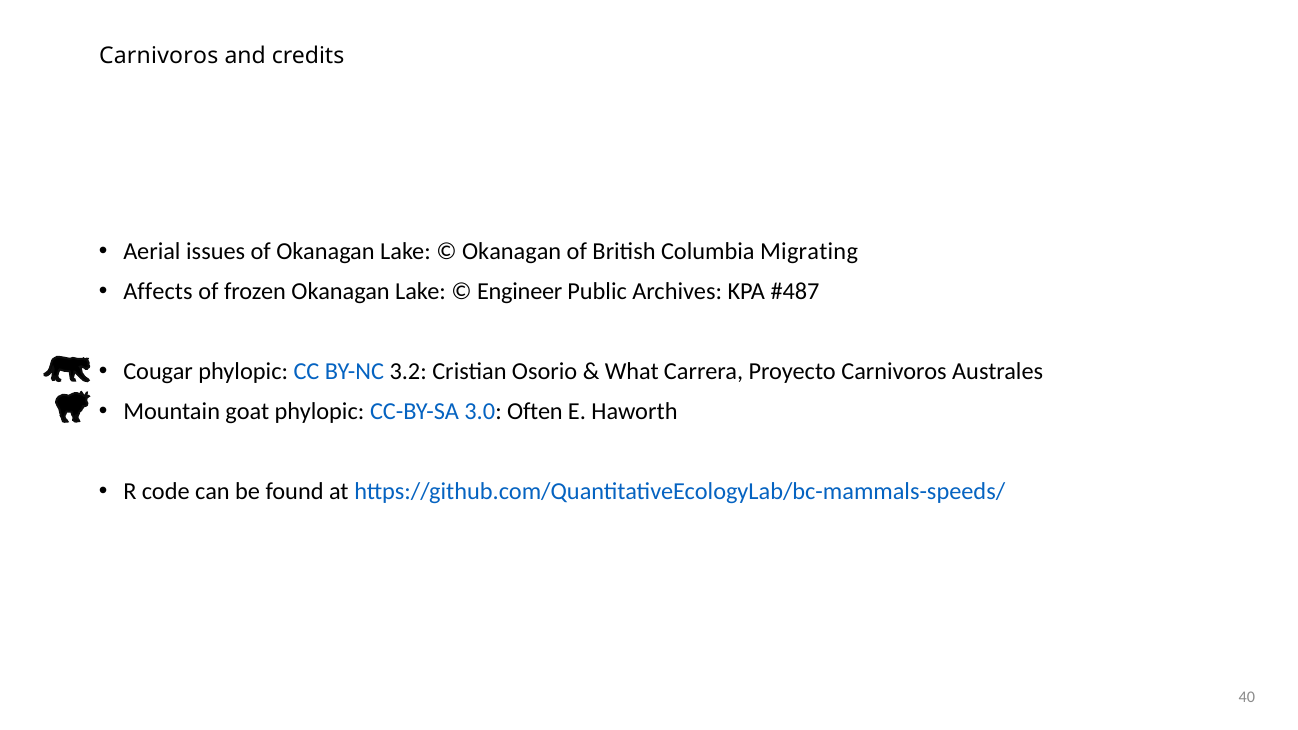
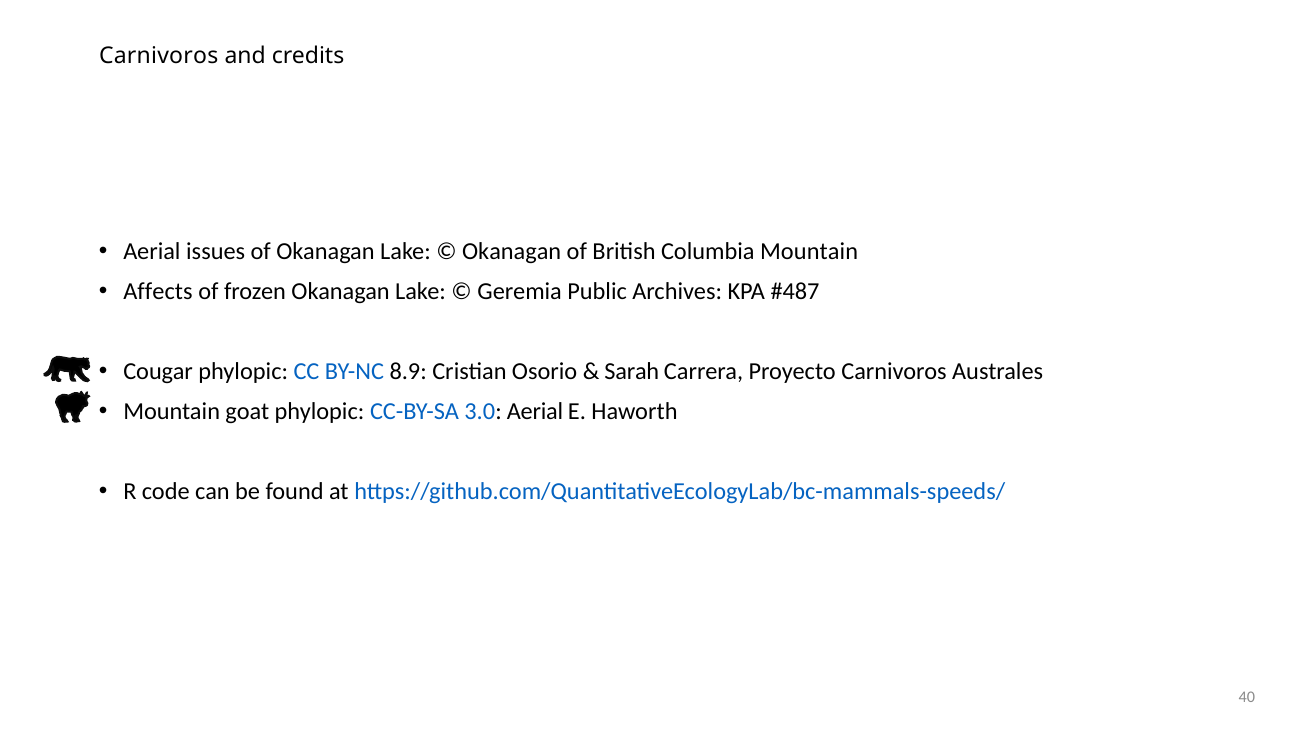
Columbia Migrating: Migrating -> Mountain (809, 252)
Engineer: Engineer -> Geremia (520, 292)
3.2: 3.2 -> 8.9 (408, 372)
What: What -> Sarah (632, 372)
3.0 Often: Often -> Aerial (535, 412)
